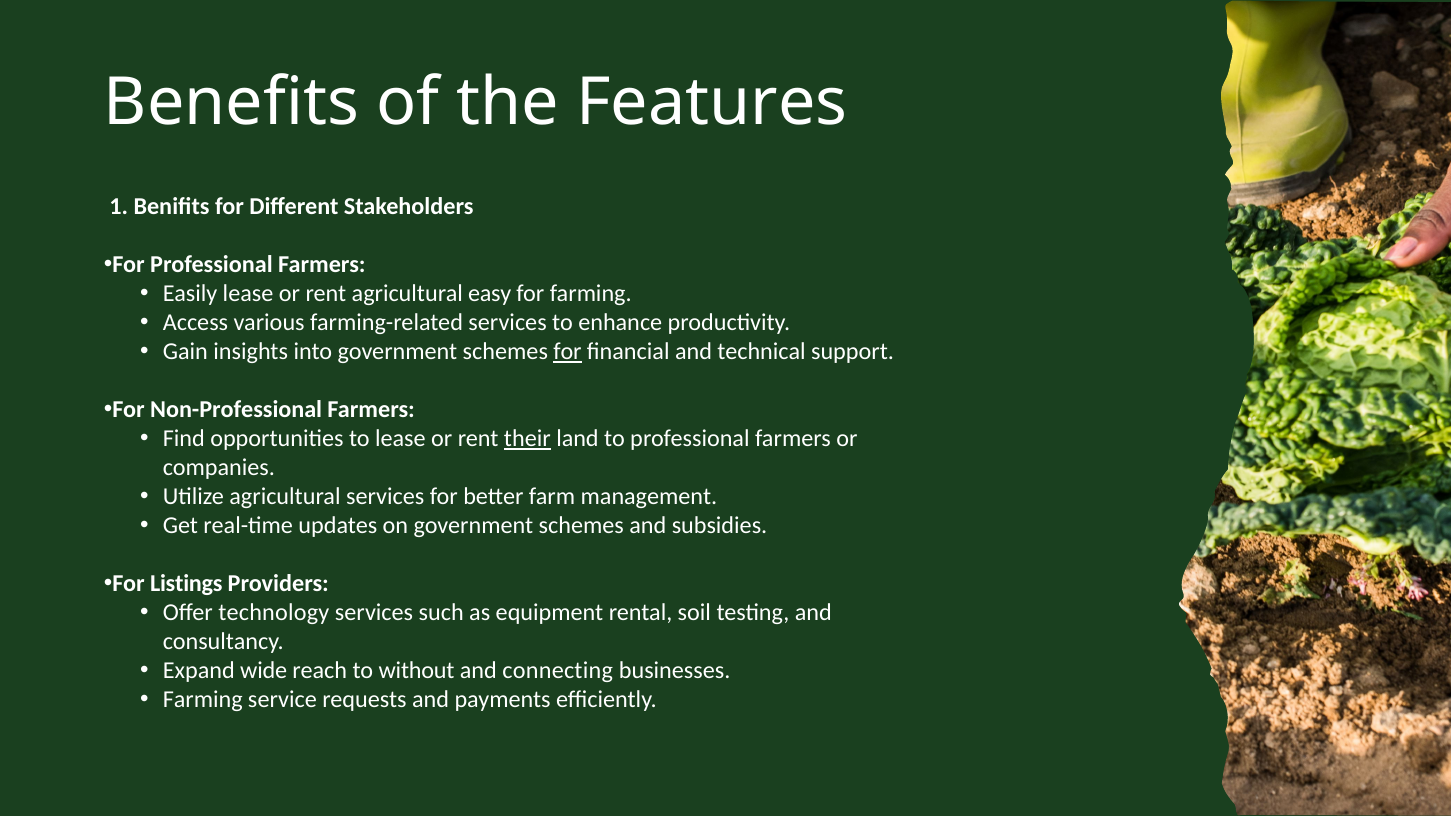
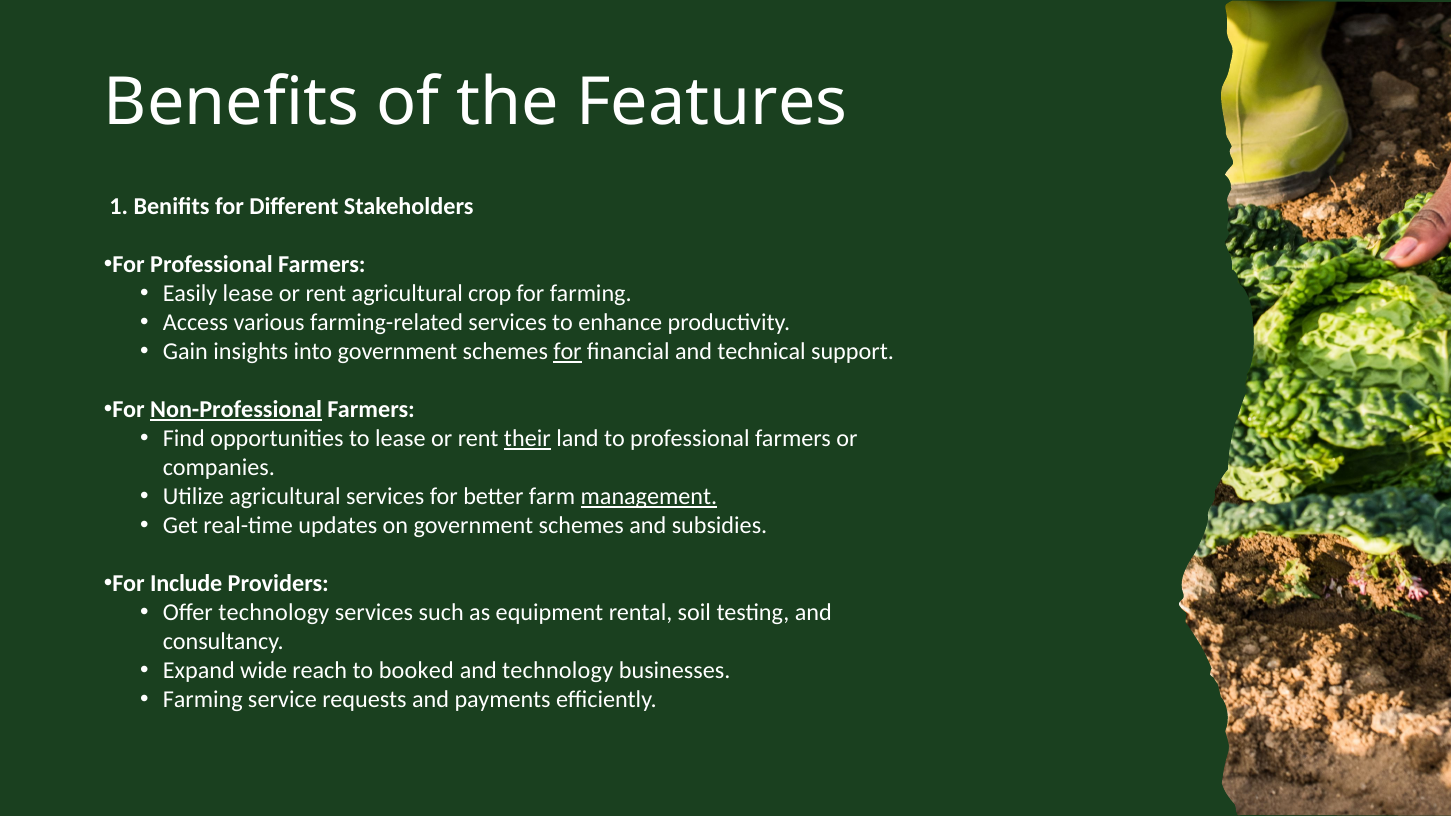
easy: easy -> crop (490, 294)
Non-Professional underline: none -> present (236, 410)
management underline: none -> present (649, 497)
Listings: Listings -> Include (186, 584)
without: without -> booked (416, 671)
and connecting: connecting -> technology (558, 671)
